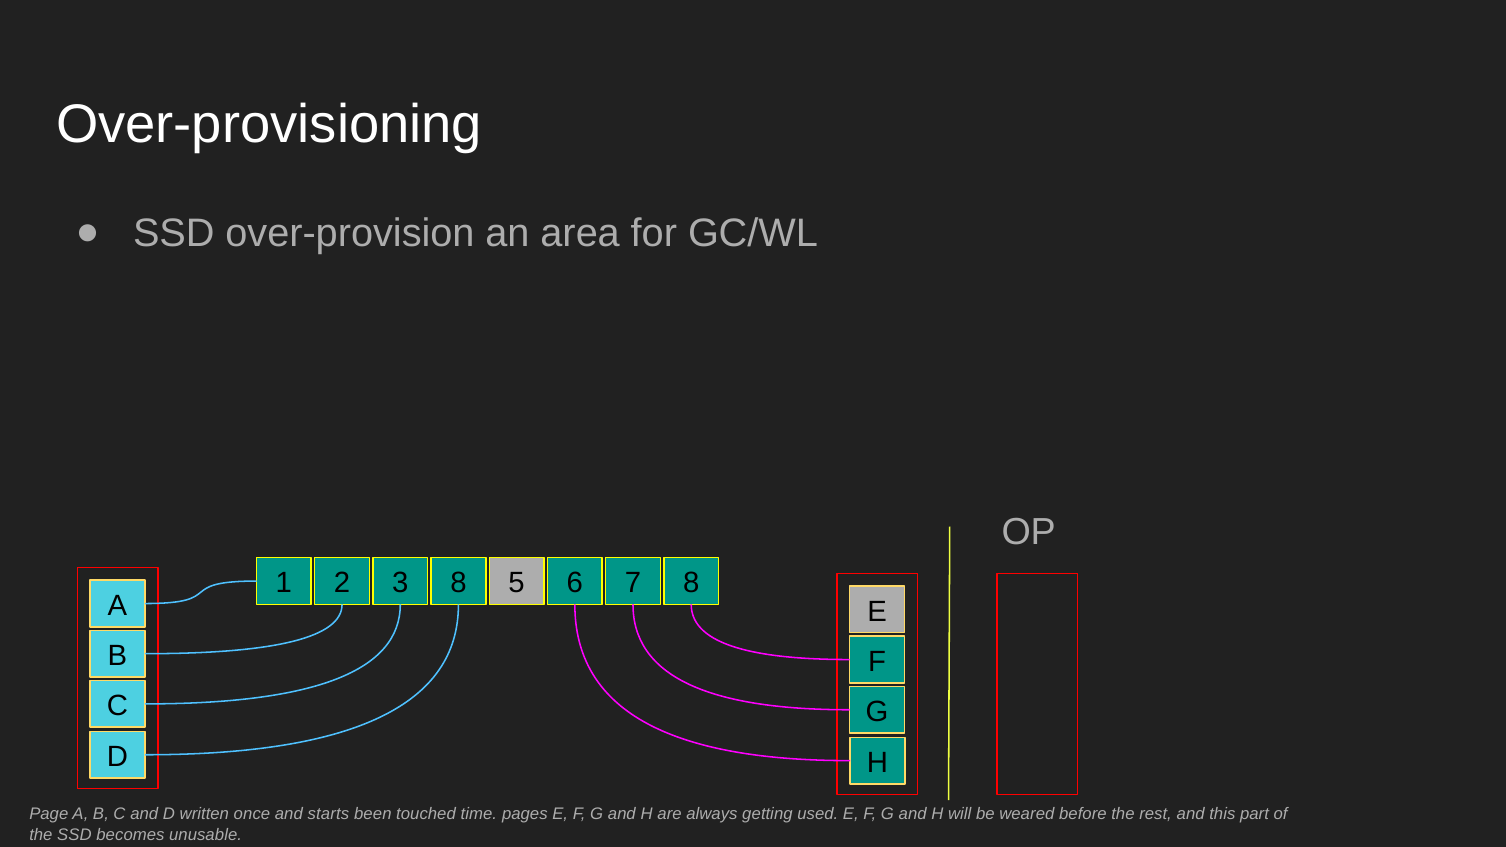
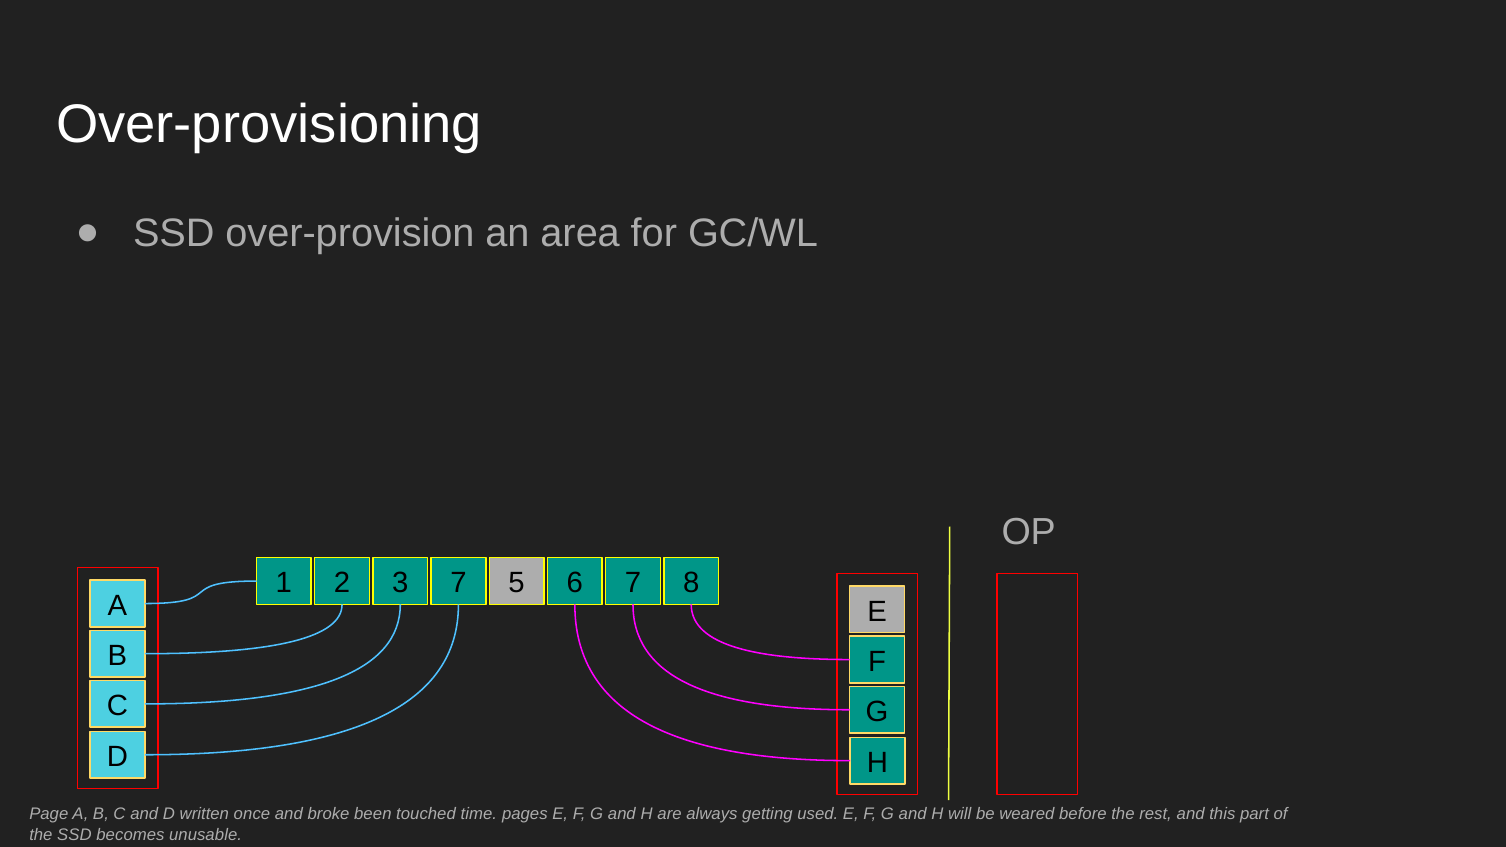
3 8: 8 -> 7 (458, 583)
starts: starts -> broke (329, 815)
